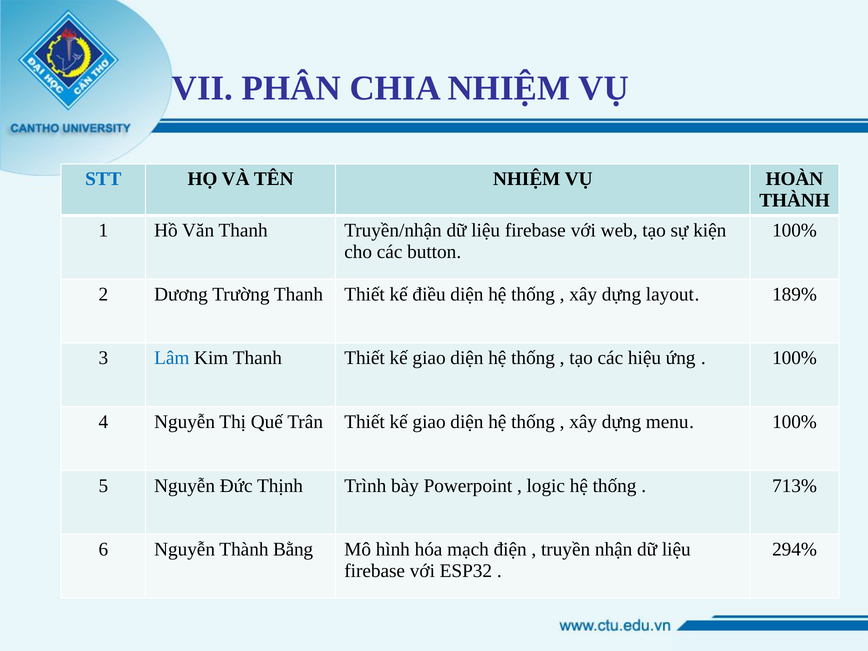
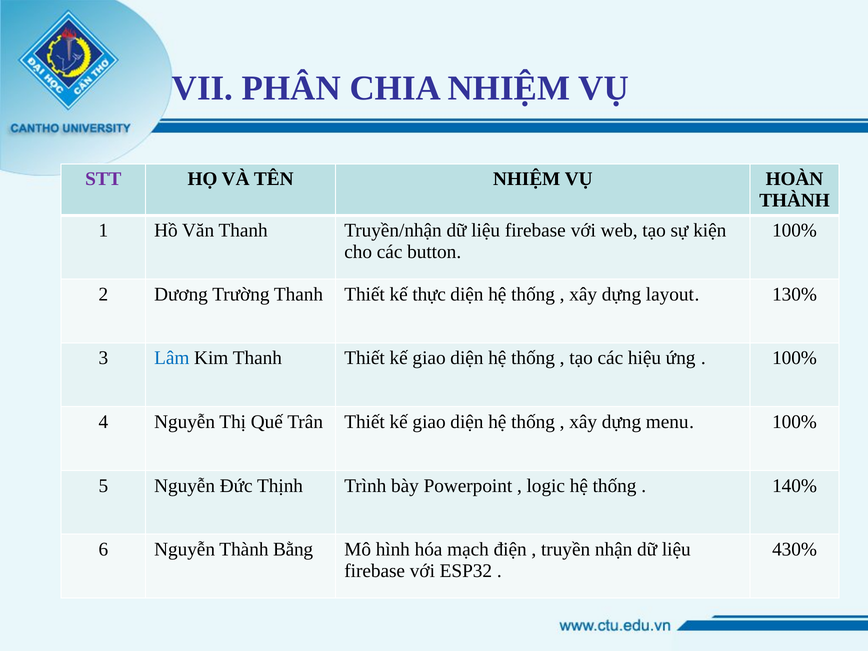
STT colour: blue -> purple (103, 179)
điều: điều -> thực (429, 294)
189%: 189% -> 130% (795, 294)
713%: 713% -> 140% (795, 486)
294%: 294% -> 430% (795, 549)
